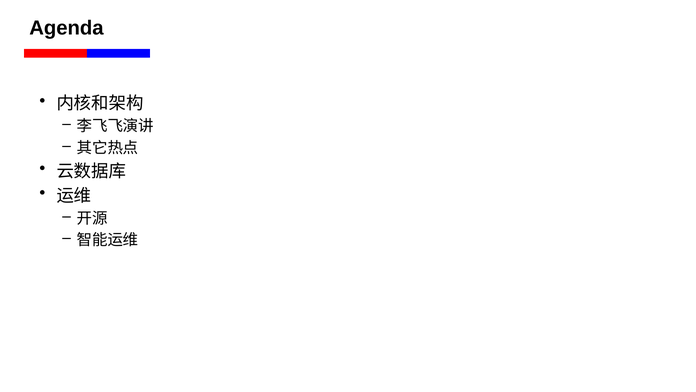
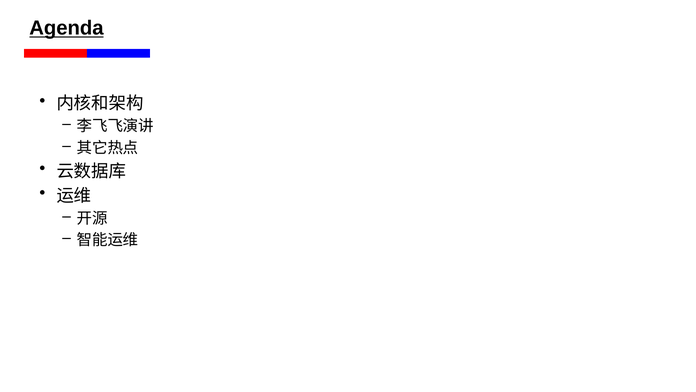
Agenda underline: none -> present (66, 28)
